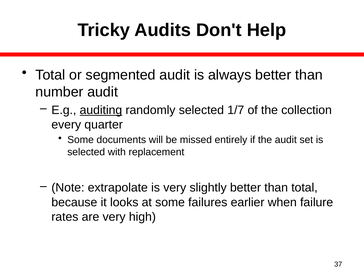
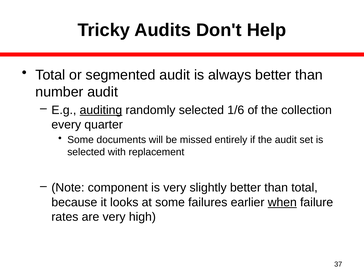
1/7: 1/7 -> 1/6 (236, 110)
extrapolate: extrapolate -> component (118, 188)
when underline: none -> present (282, 202)
